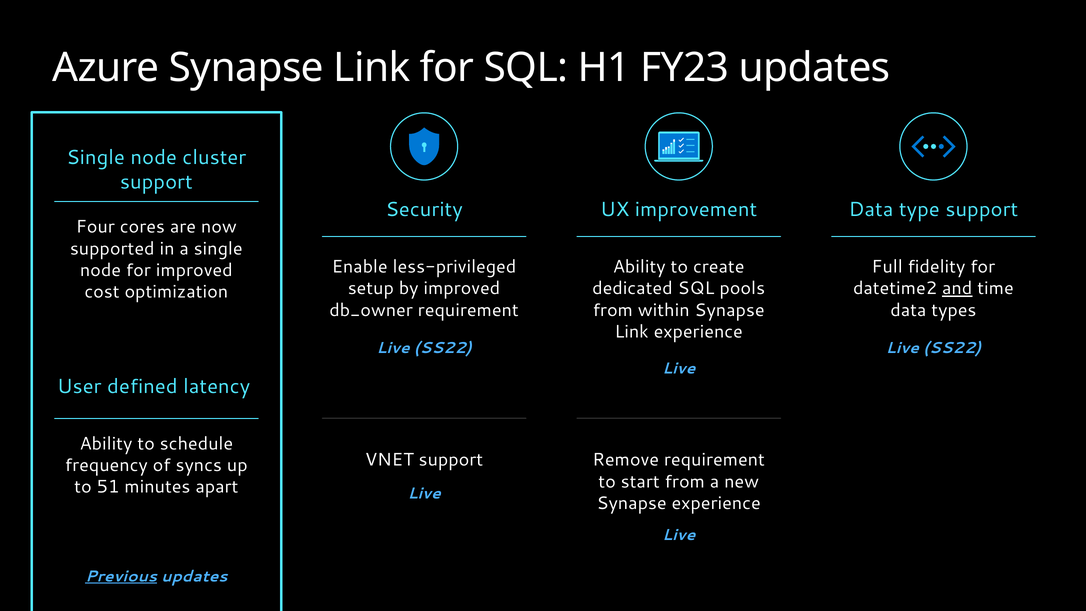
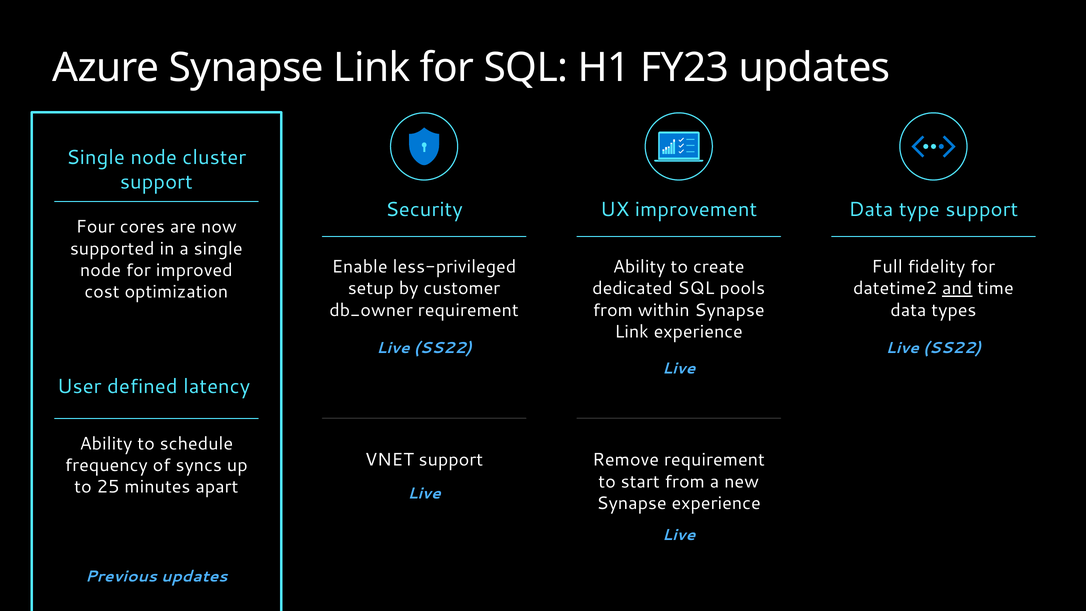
by improved: improved -> customer (462, 288)
51: 51 -> 25 (108, 487)
Previous underline: present -> none (121, 576)
